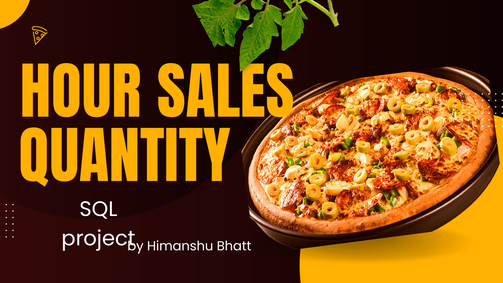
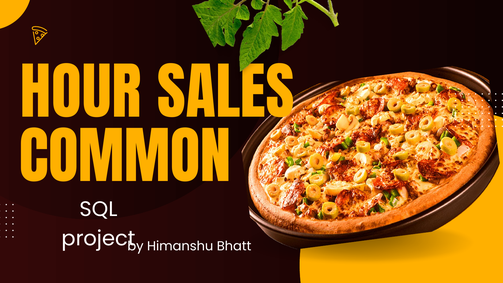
QUANTITY: QUANTITY -> COMMON (125, 161)
